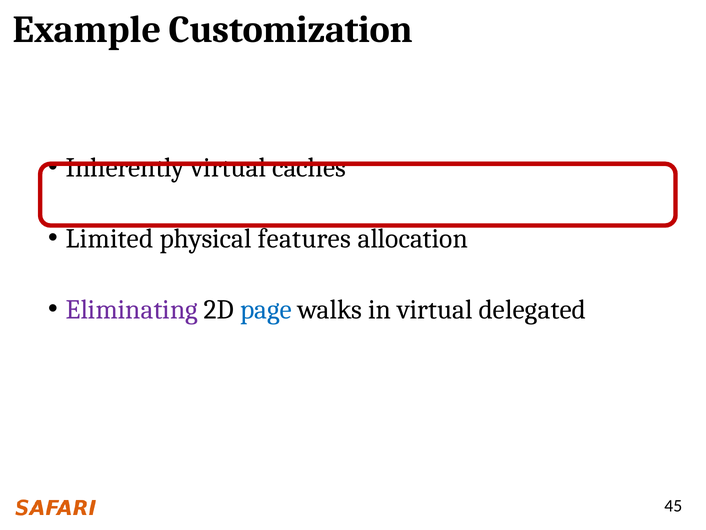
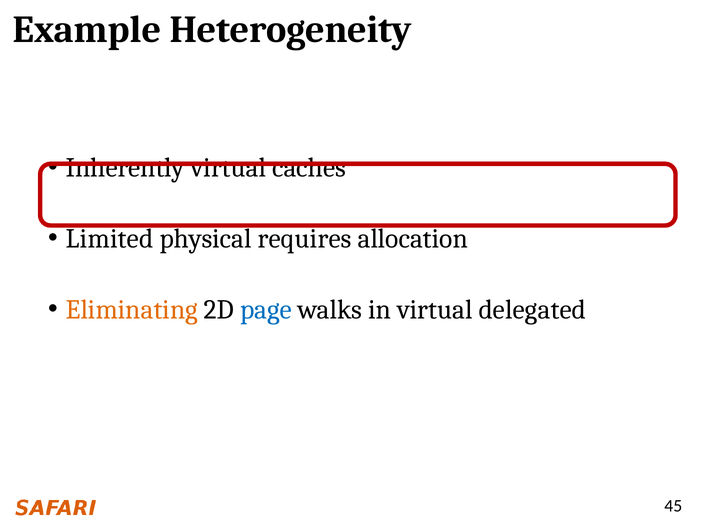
Customization: Customization -> Heterogeneity (291, 30)
features: features -> requires (305, 239)
Eliminating colour: purple -> orange (132, 309)
